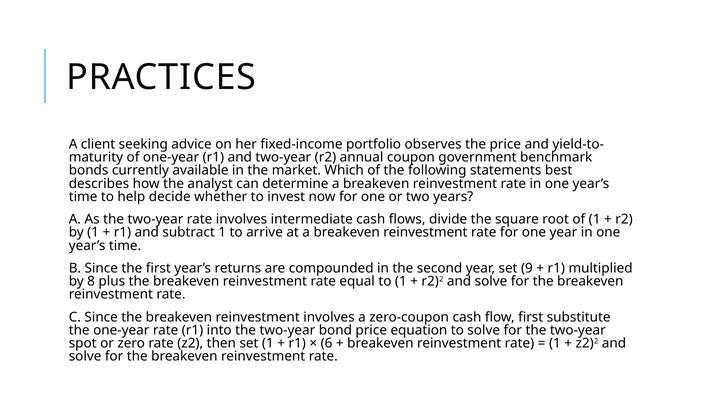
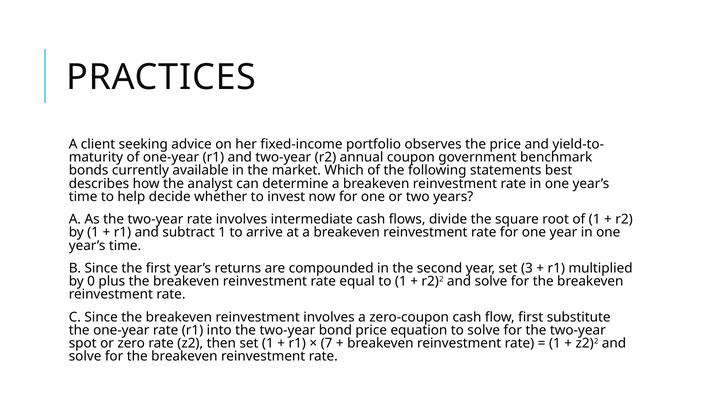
9: 9 -> 3 (527, 268)
8: 8 -> 0 (91, 281)
6: 6 -> 7 (327, 343)
